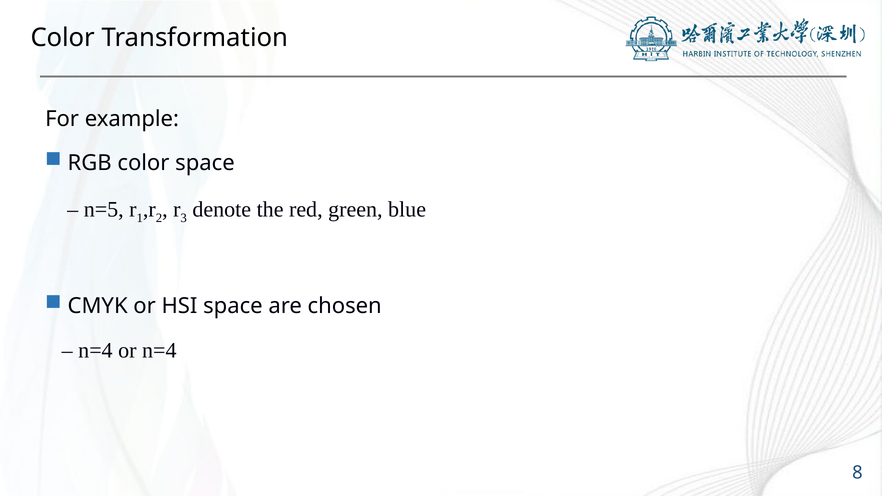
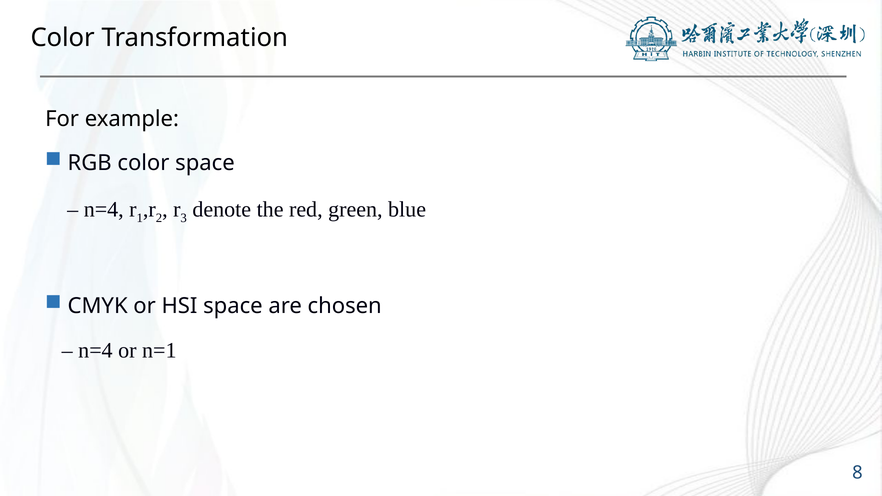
n=5: n=5 -> n=4 (104, 209)
or n=4: n=4 -> n=1 (159, 350)
